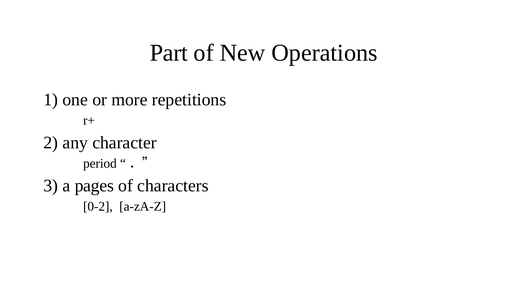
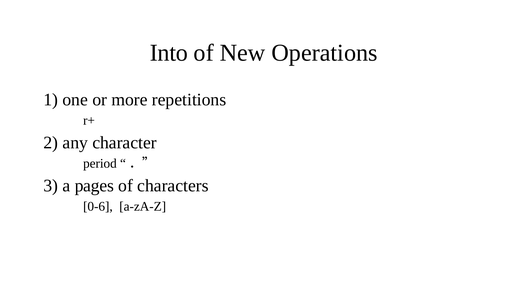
Part: Part -> Into (169, 53)
0-2: 0-2 -> 0-6 (98, 207)
